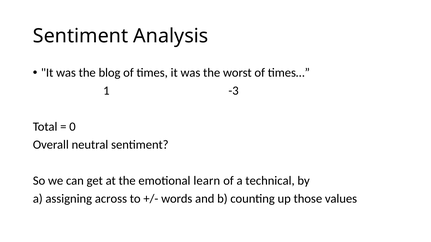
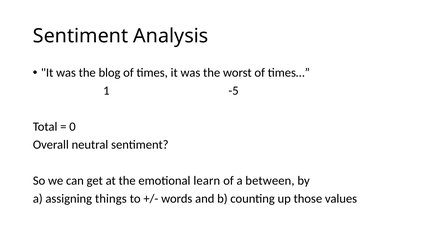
-3: -3 -> -5 (234, 91)
technical: technical -> between (270, 181)
across: across -> things (111, 199)
